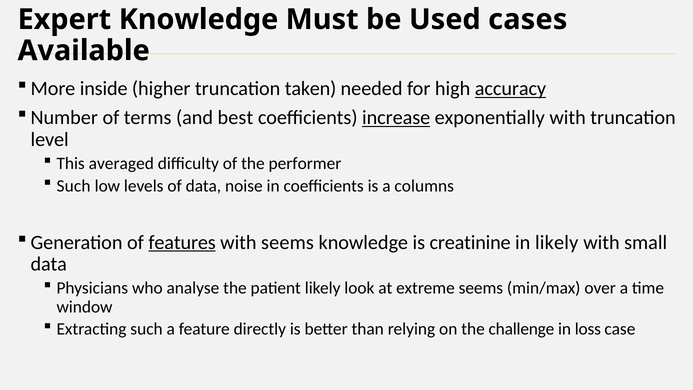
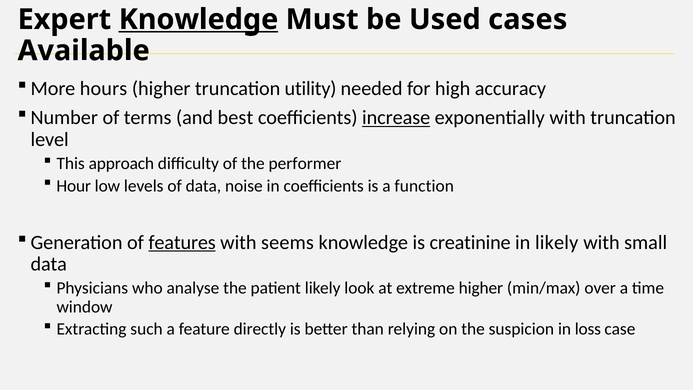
Knowledge underline: none -> present (198, 19)
inside: inside -> hours (104, 89)
taken: taken -> utility (311, 89)
accuracy underline: present -> none (510, 89)
averaged: averaged -> approach (121, 163)
Such: Such -> Hour (74, 186)
columns: columns -> function (424, 186)
extreme seems: seems -> higher (481, 288)
challenge: challenge -> suspicion (521, 329)
